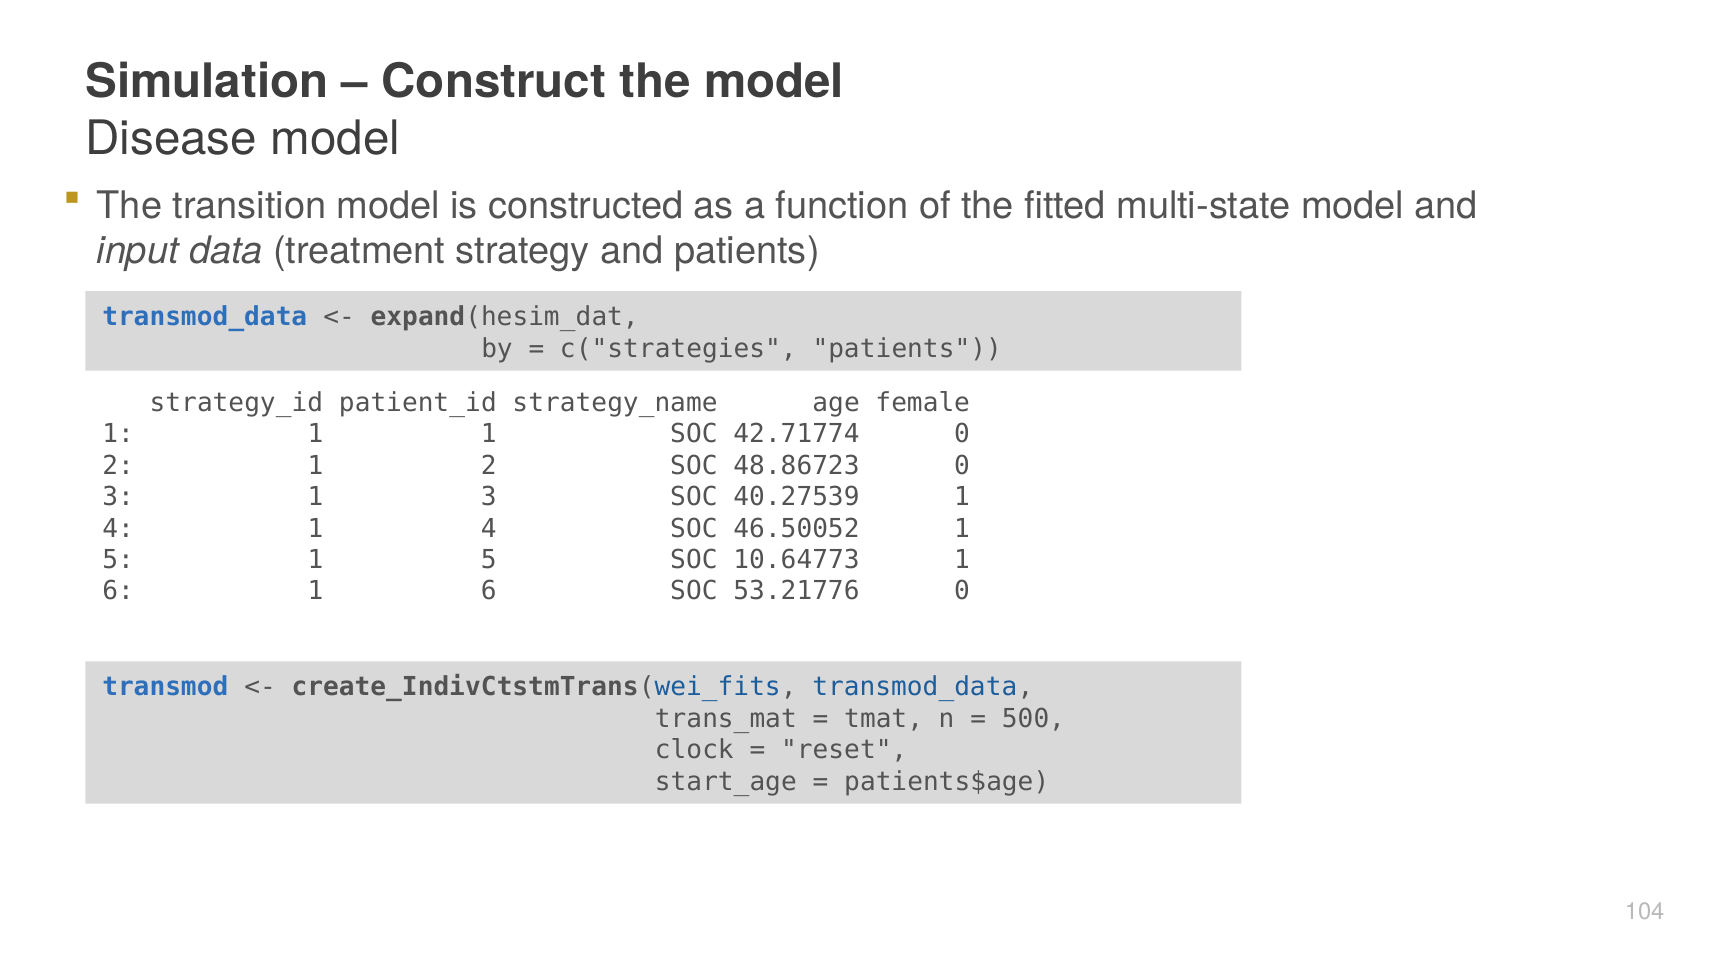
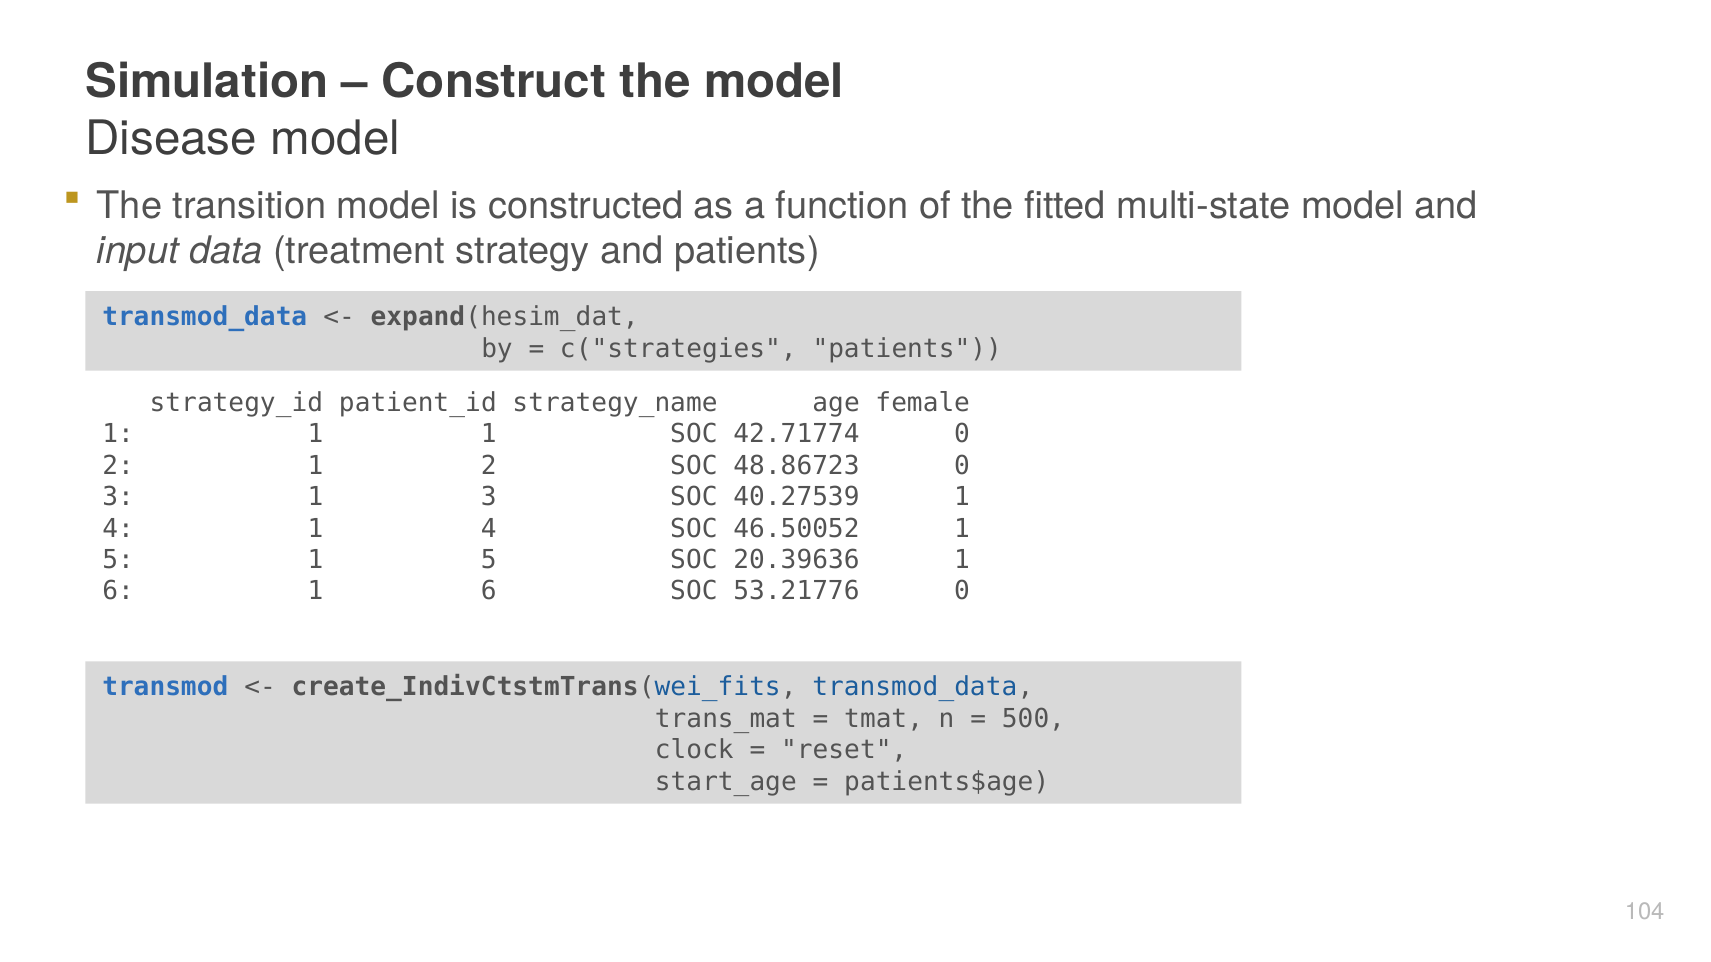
10.64773: 10.64773 -> 20.39636 (797, 560)
